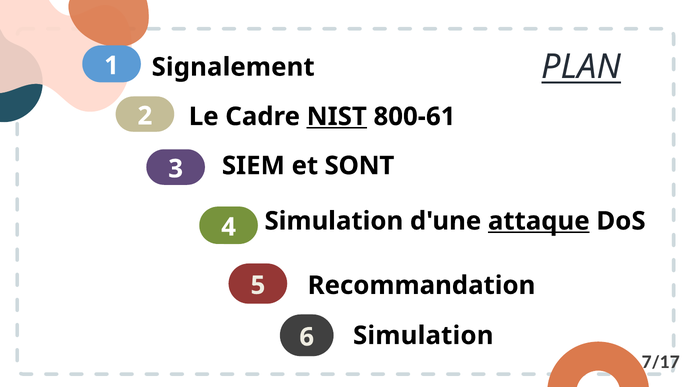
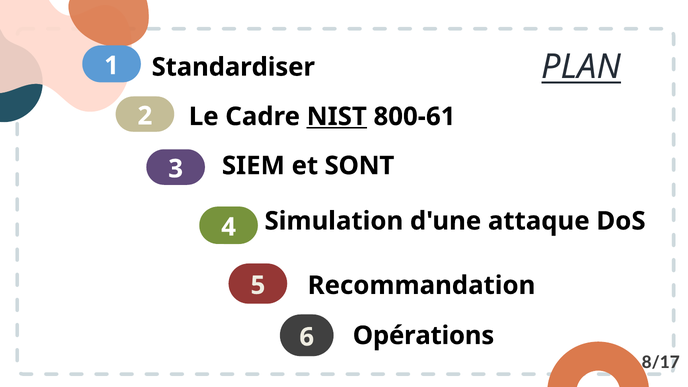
Signalement: Signalement -> Standardiser (233, 67)
attaque underline: present -> none (539, 221)
Simulation: Simulation -> Opérations (423, 336)
7/17: 7/17 -> 8/17 (661, 362)
